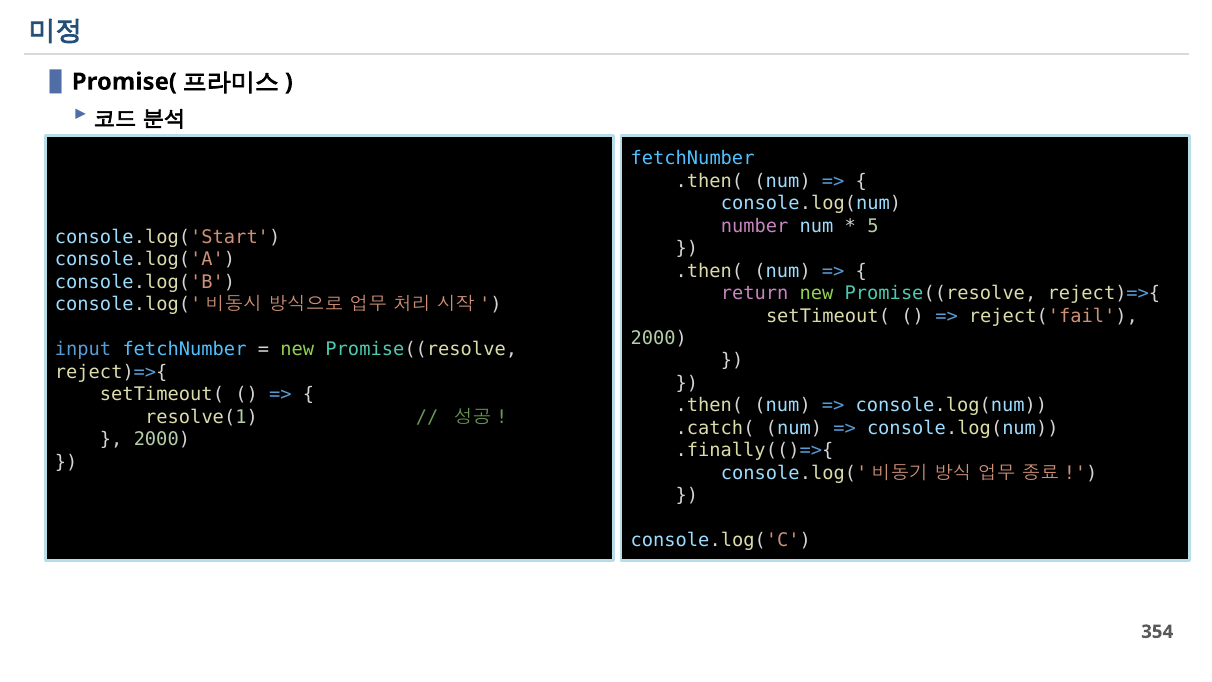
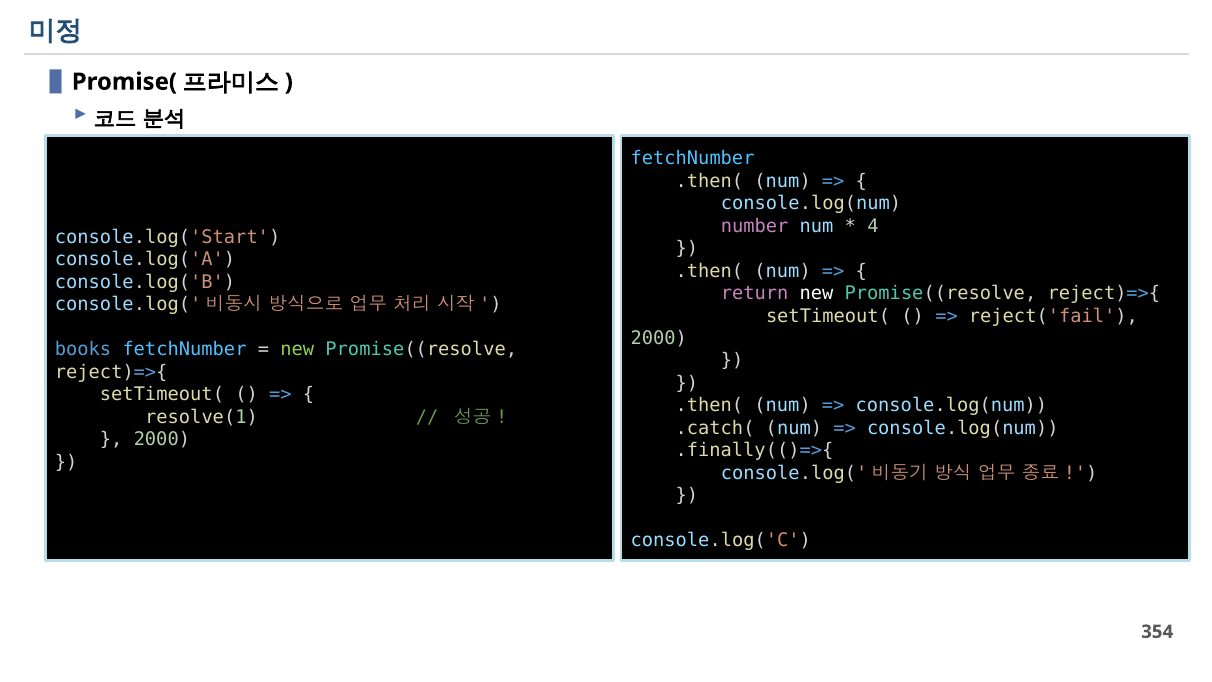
5: 5 -> 4 (873, 226)
new colour: light green -> white (817, 293)
input: input -> books (83, 349)
